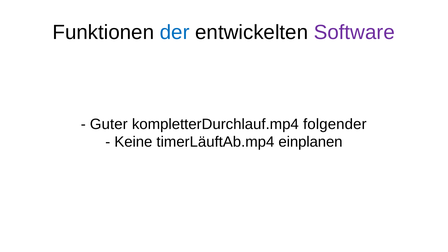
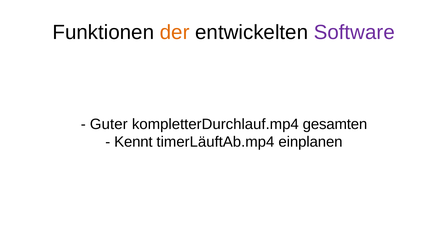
der colour: blue -> orange (175, 33)
folgender: folgender -> gesamten (335, 124)
Keine: Keine -> Kennt (133, 142)
